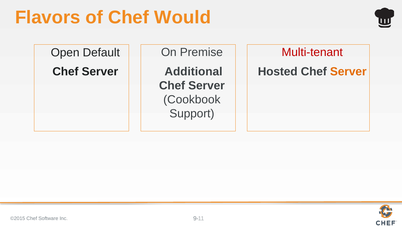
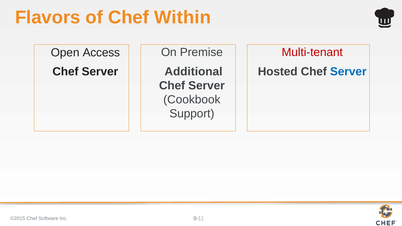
Would: Would -> Within (183, 17)
Default: Default -> Access (101, 52)
Server colour: orange -> blue (348, 72)
